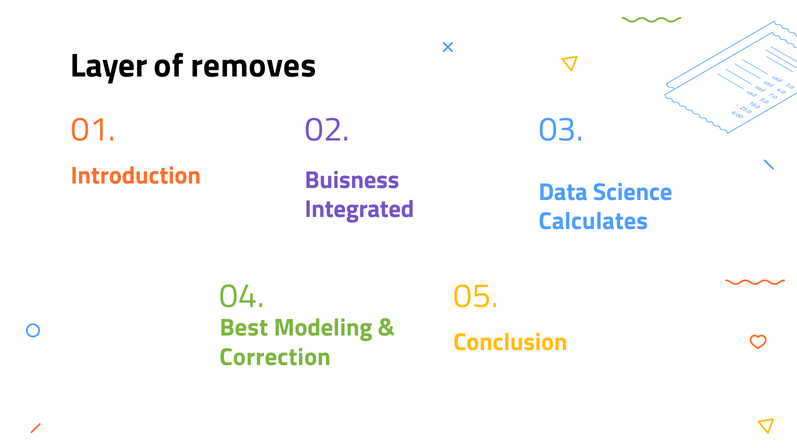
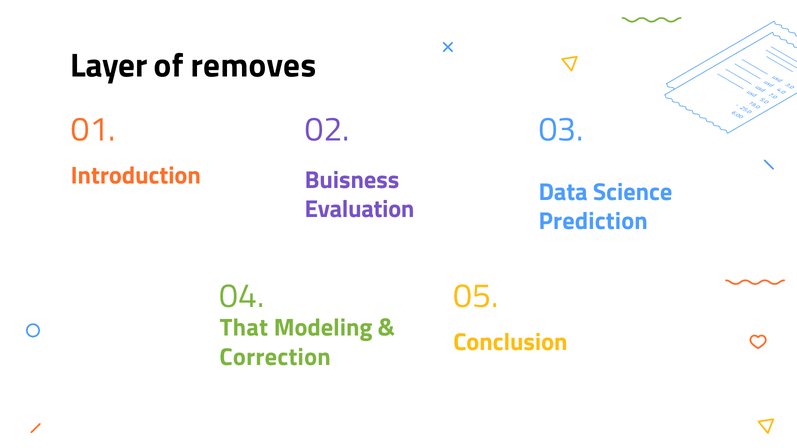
Integrated: Integrated -> Evaluation (359, 210)
Calculates: Calculates -> Prediction (593, 221)
Best: Best -> That (244, 328)
